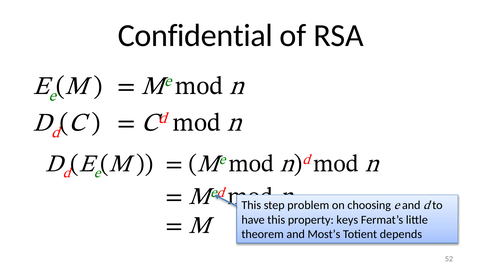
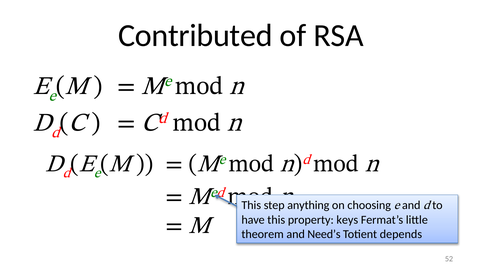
Confidential: Confidential -> Contributed (195, 36)
problem: problem -> anything (308, 205)
Most’s: Most’s -> Need’s (324, 234)
